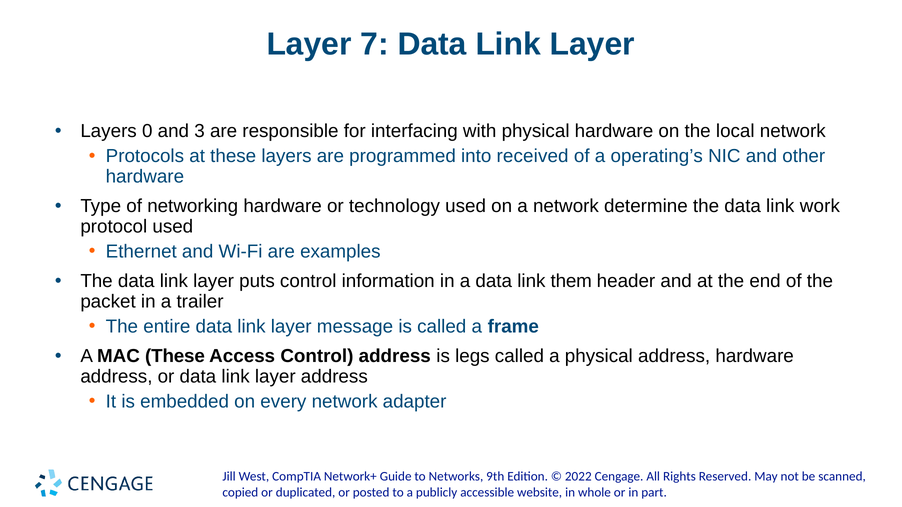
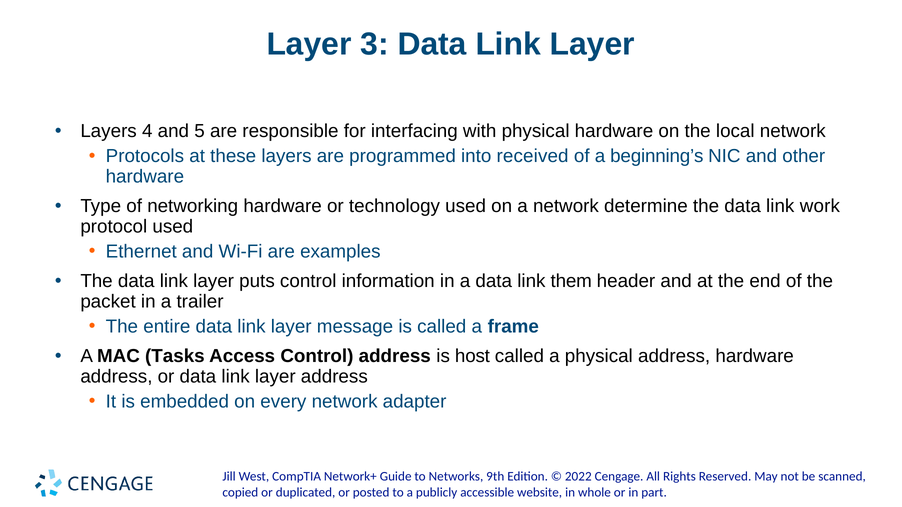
7: 7 -> 3 (375, 44)
0: 0 -> 4 (147, 131)
3: 3 -> 5 (199, 131)
operating’s: operating’s -> beginning’s (657, 156)
MAC These: These -> Tasks (175, 356)
legs: legs -> host (472, 356)
